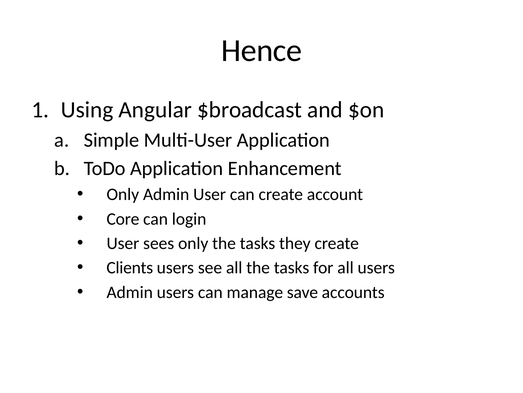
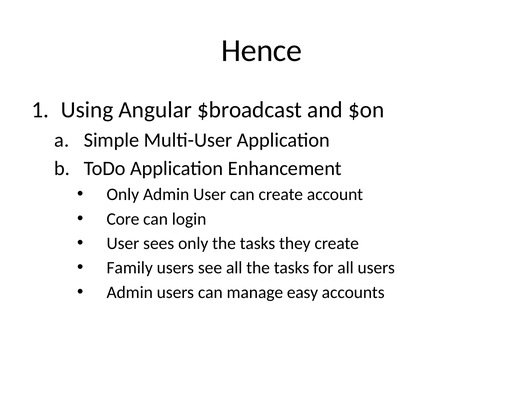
Clients: Clients -> Family (130, 267)
save: save -> easy (302, 292)
